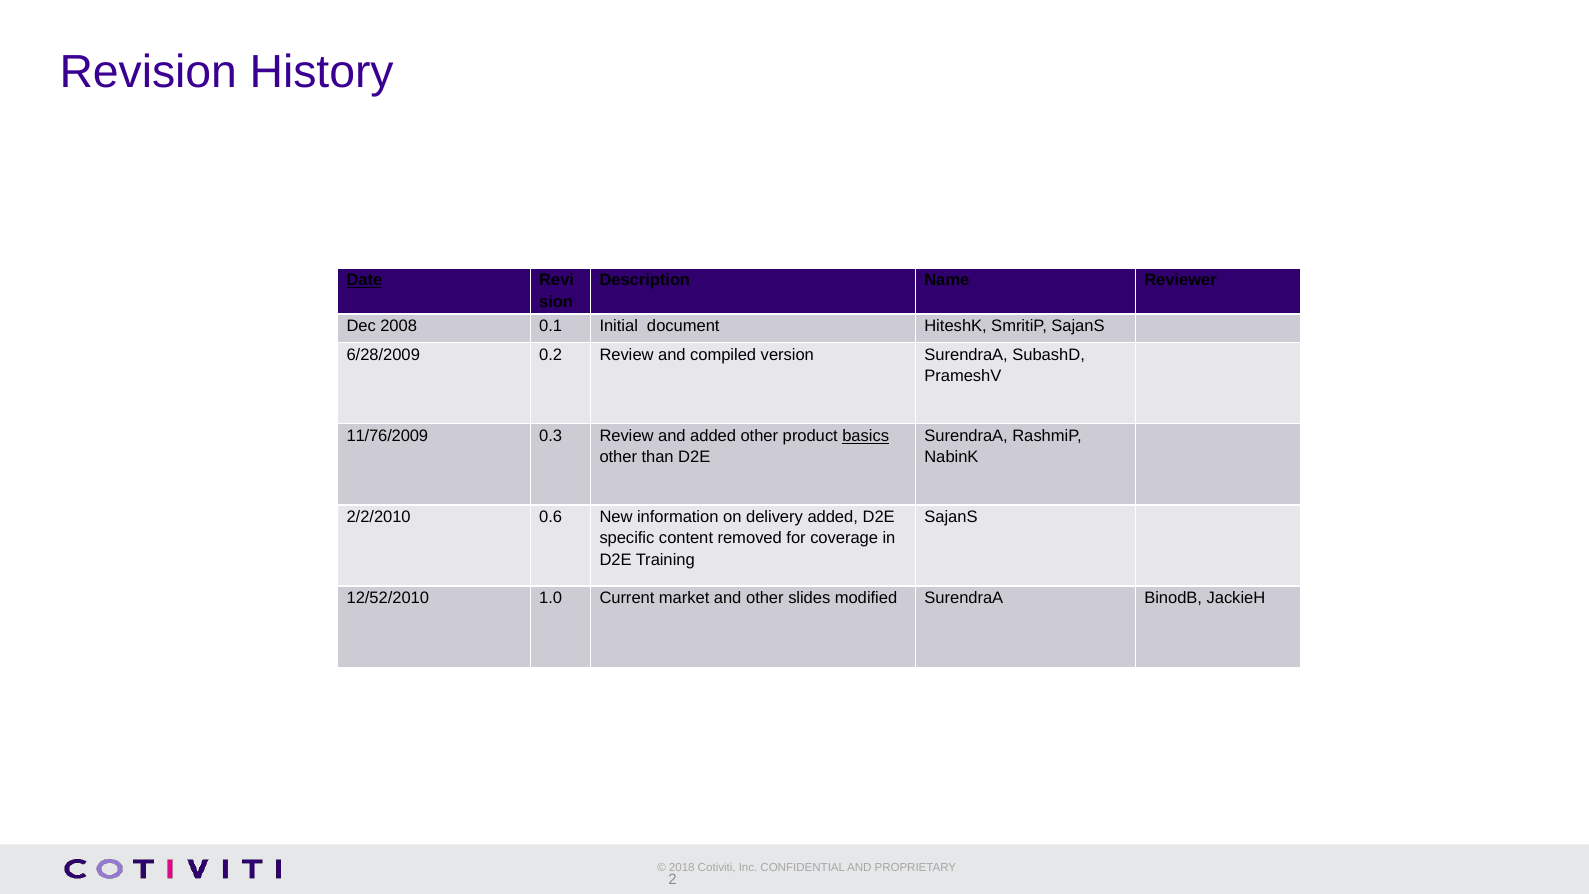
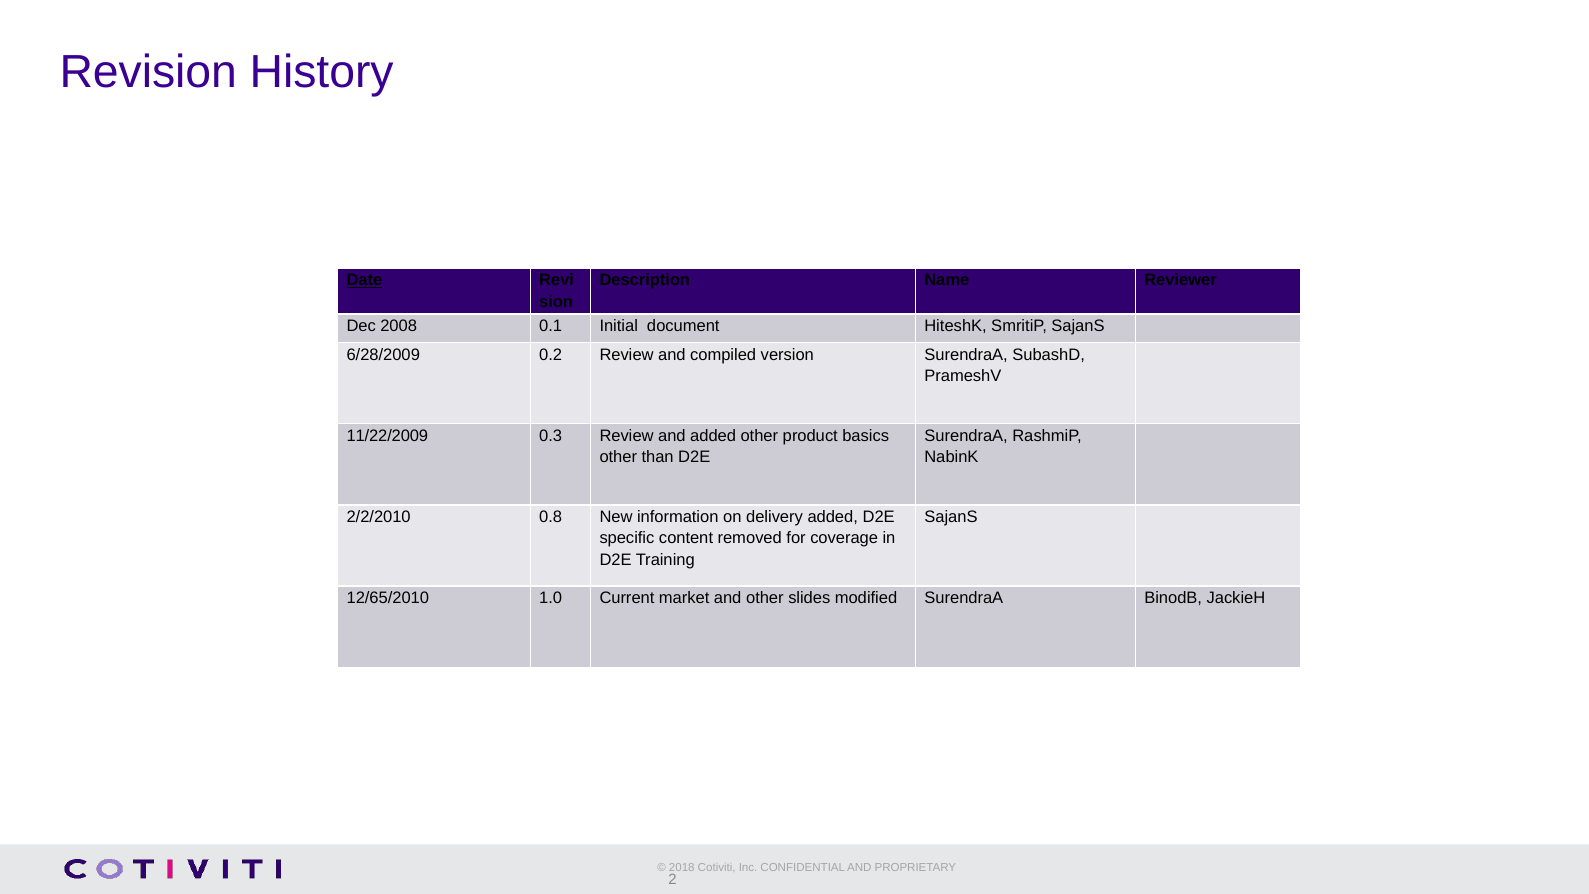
11/76/2009: 11/76/2009 -> 11/22/2009 (387, 436)
basics underline: present -> none (866, 436)
0.6: 0.6 -> 0.8 (551, 517)
12/52/2010: 12/52/2010 -> 12/65/2010 (388, 598)
